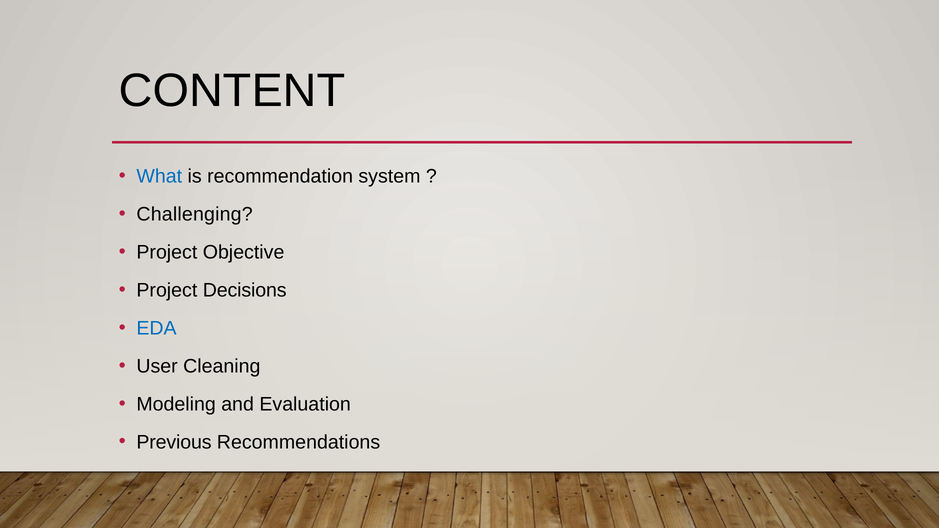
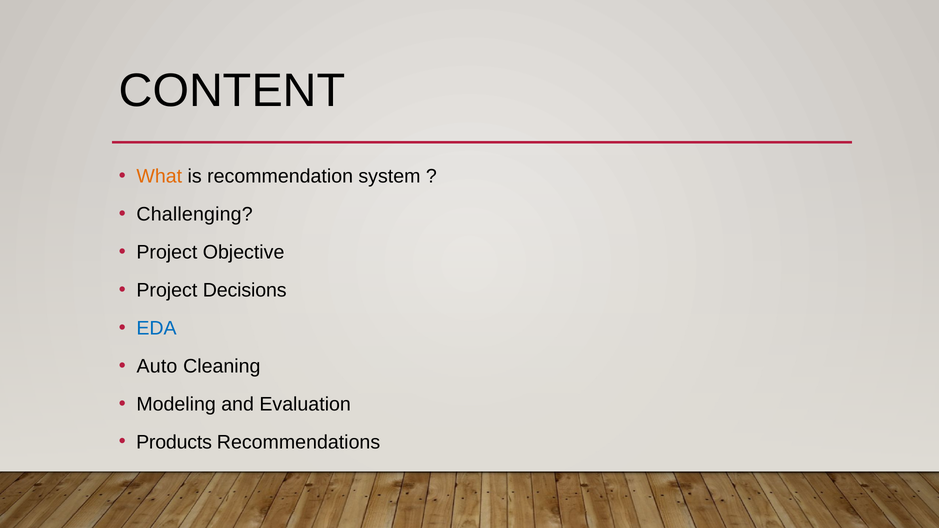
What colour: blue -> orange (159, 177)
User: User -> Auto (157, 366)
Previous: Previous -> Products (174, 442)
